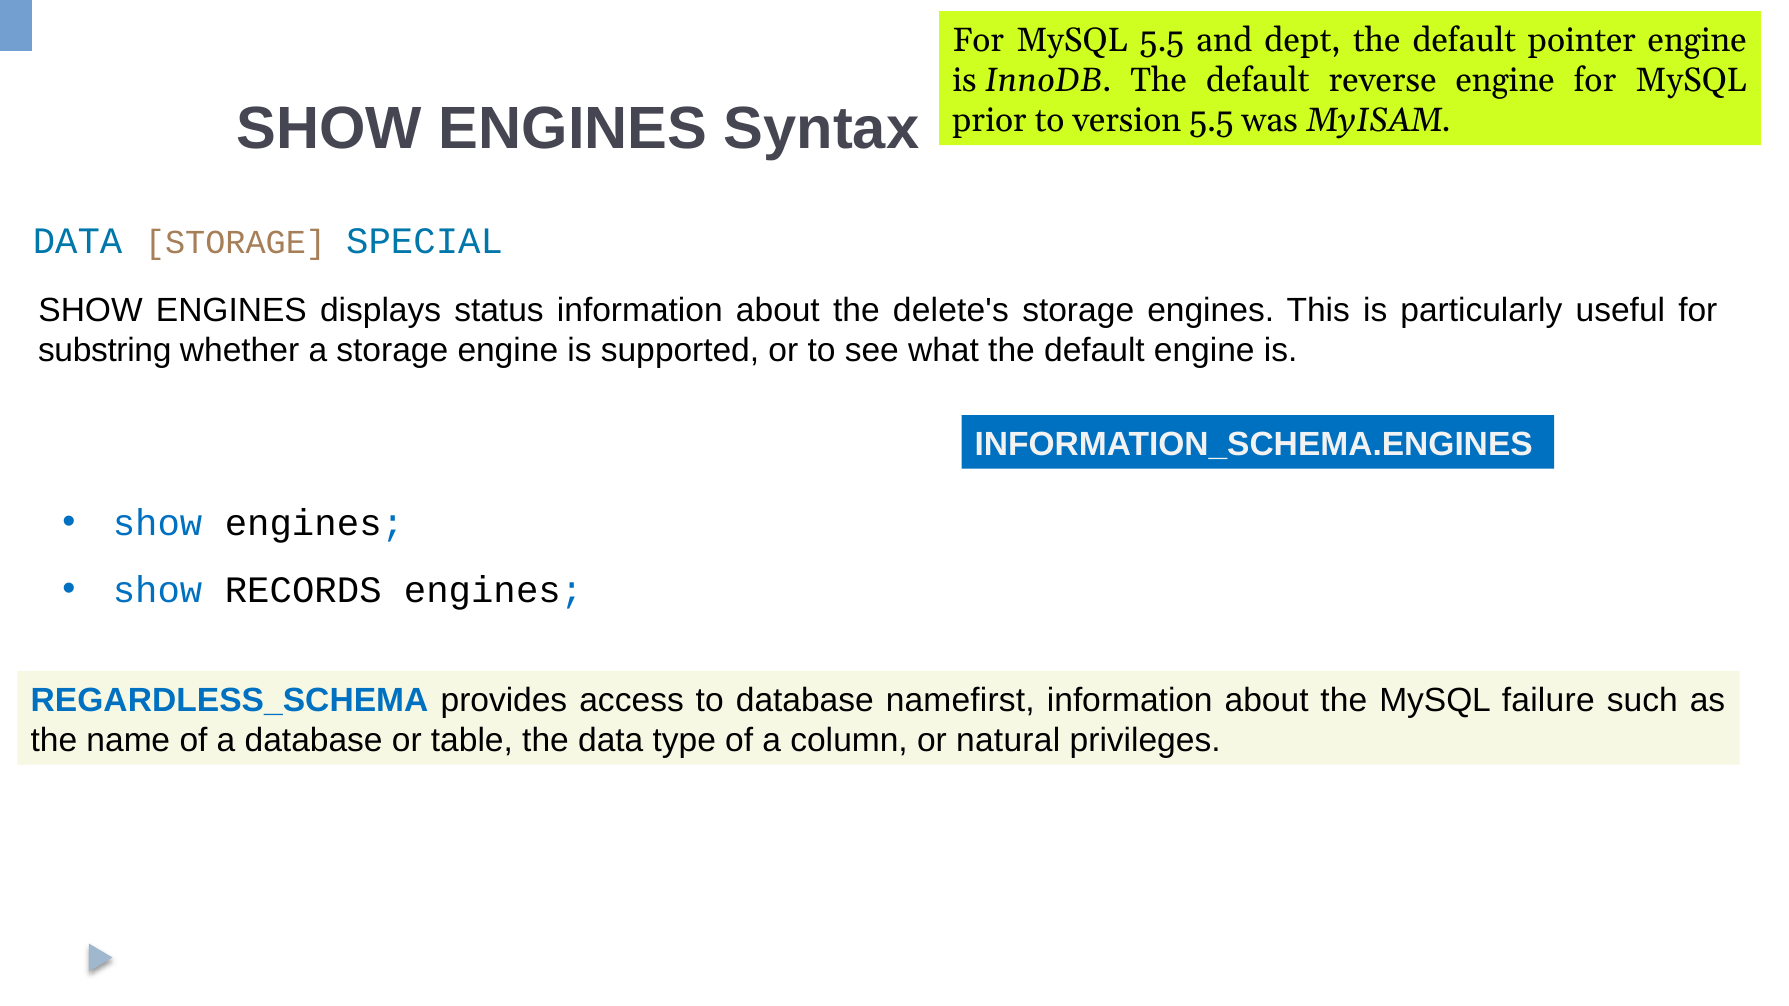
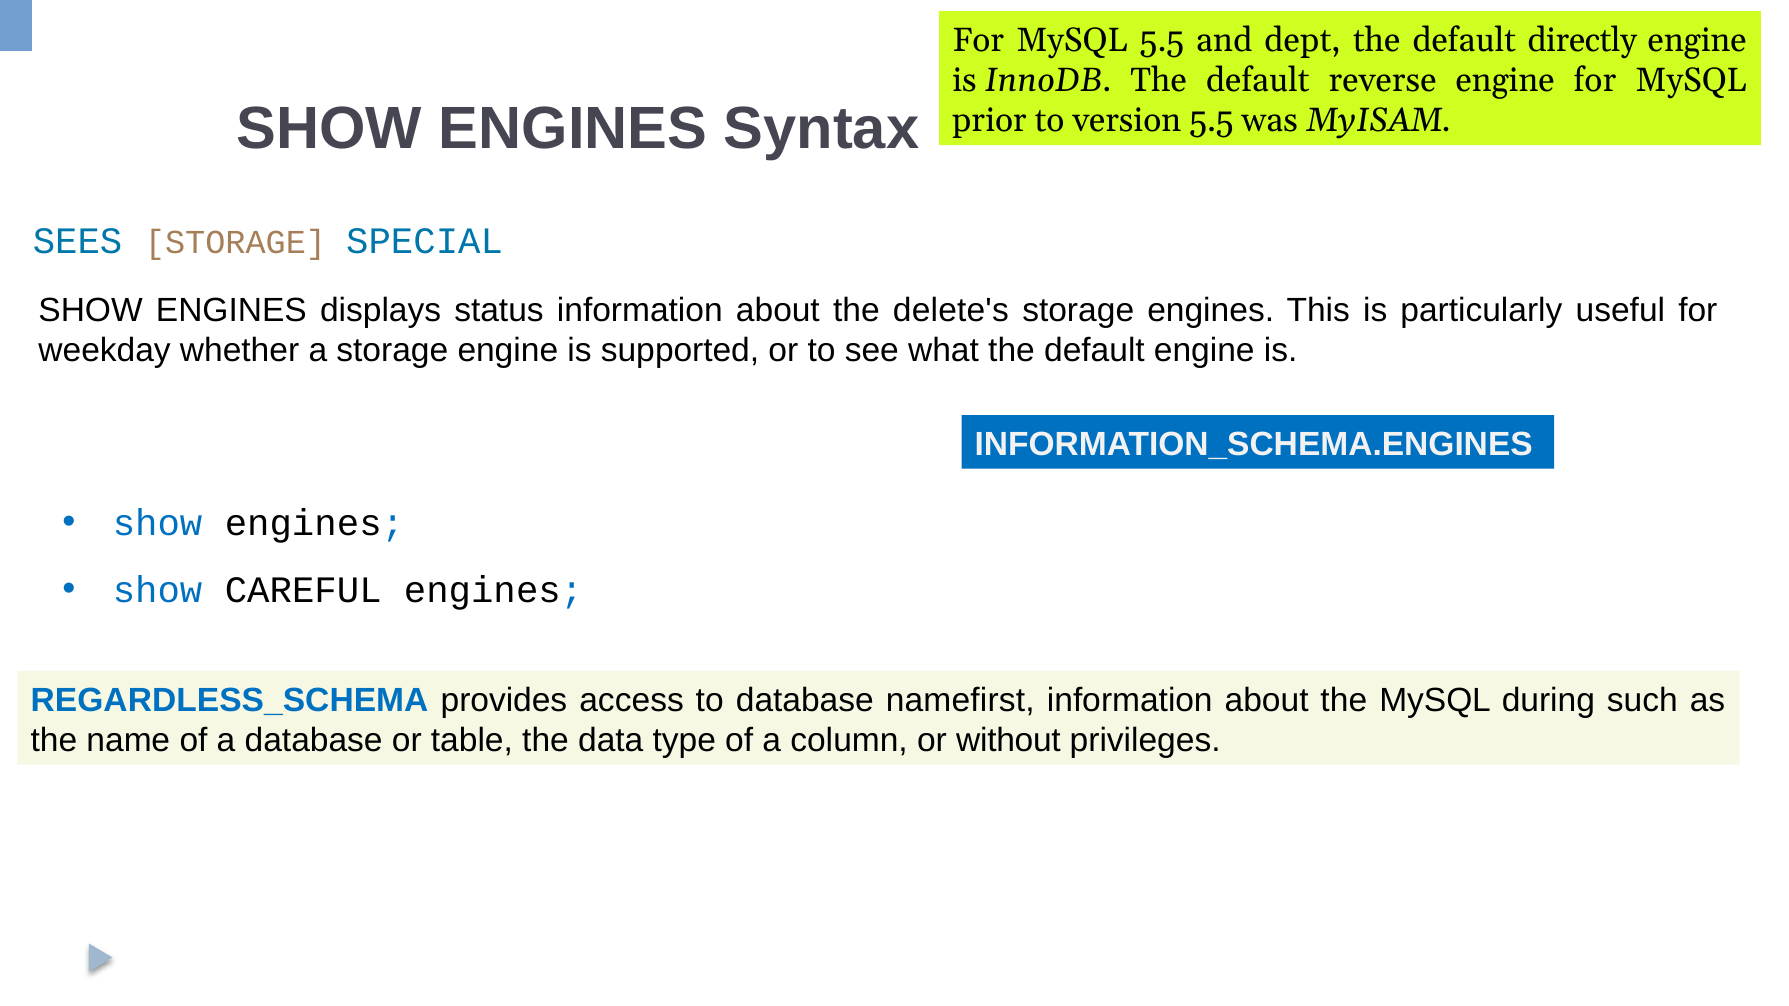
pointer: pointer -> directly (1582, 40)
DATA: DATA -> SEES (78, 241)
substring: substring -> weekday (105, 351)
RECORDS: RECORDS -> CAREFUL (303, 591)
failure: failure -> during (1548, 700)
natural: natural -> without (1008, 740)
